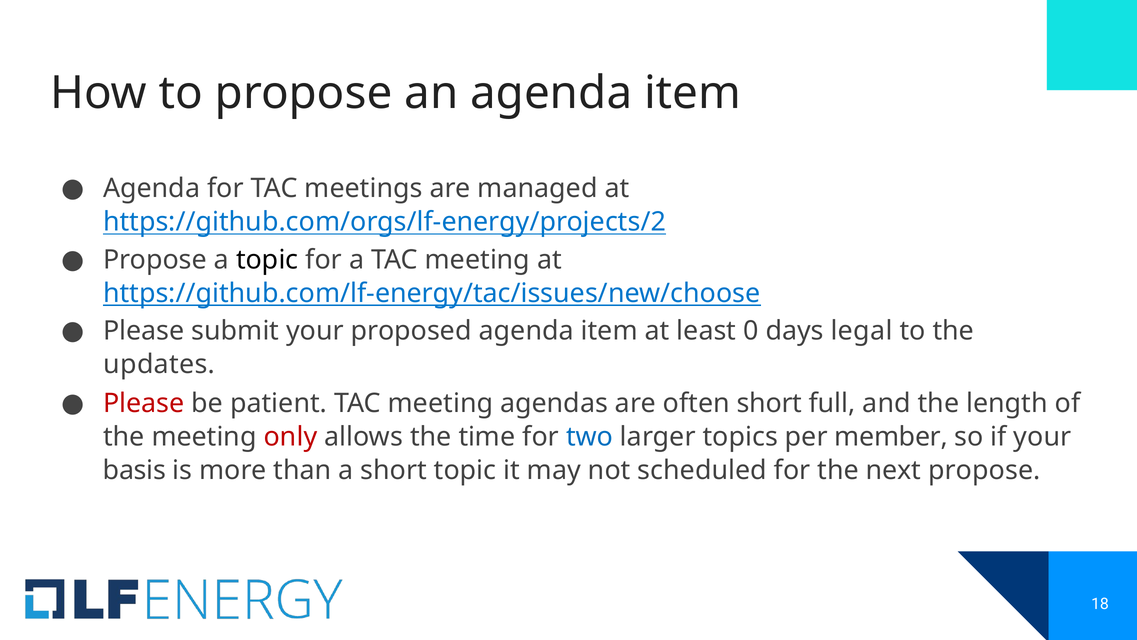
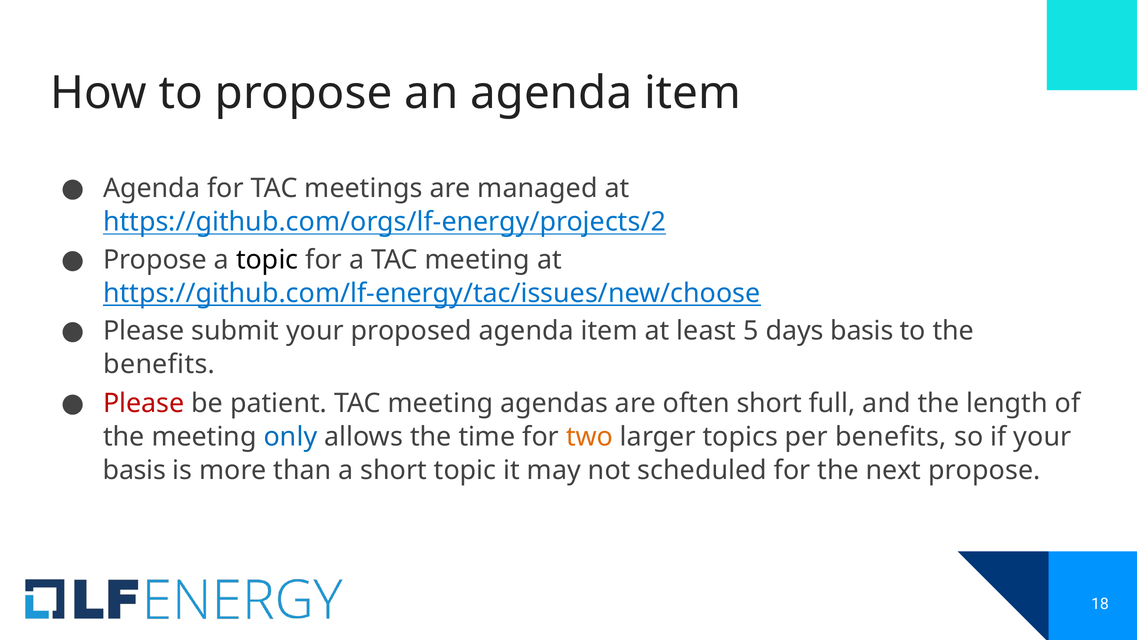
0: 0 -> 5 (751, 331)
days legal: legal -> basis (862, 331)
updates: updates -> benefits (159, 364)
only colour: red -> blue (290, 437)
two colour: blue -> orange (590, 437)
per member: member -> benefits (891, 437)
